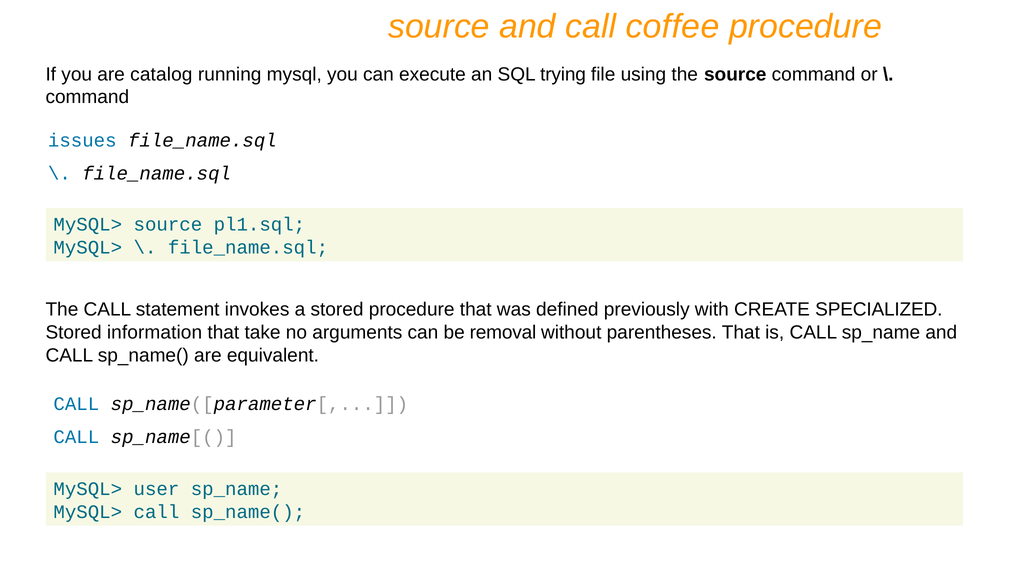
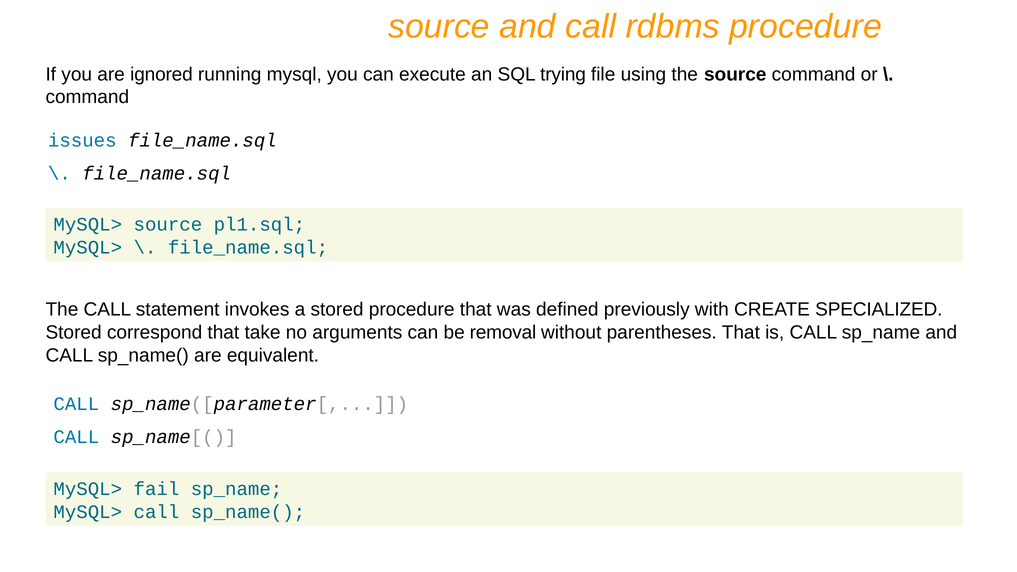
coffee: coffee -> rdbms (673, 26)
catalog: catalog -> ignored (161, 74)
information: information -> correspond (155, 332)
user: user -> fail (156, 489)
